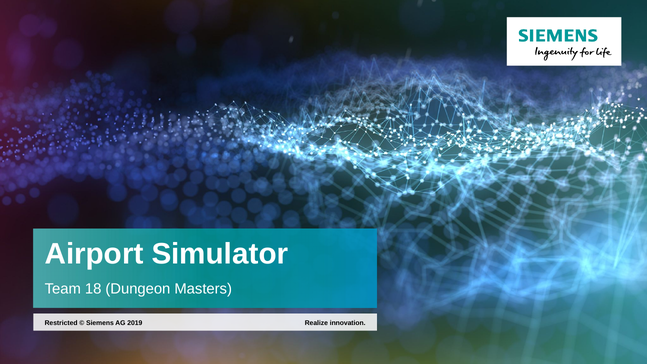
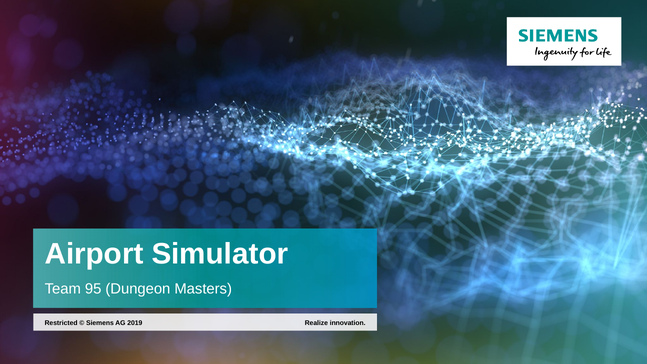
18: 18 -> 95 (93, 288)
